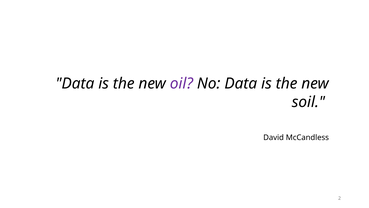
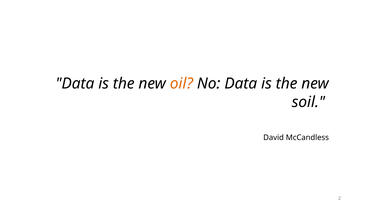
oil colour: purple -> orange (181, 83)
